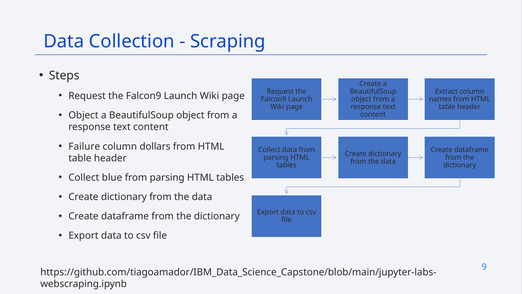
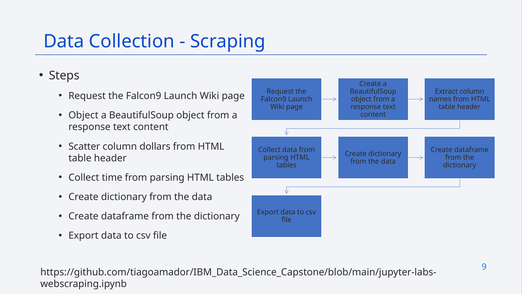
Failure: Failure -> Scatter (84, 146)
blue: blue -> time (112, 177)
